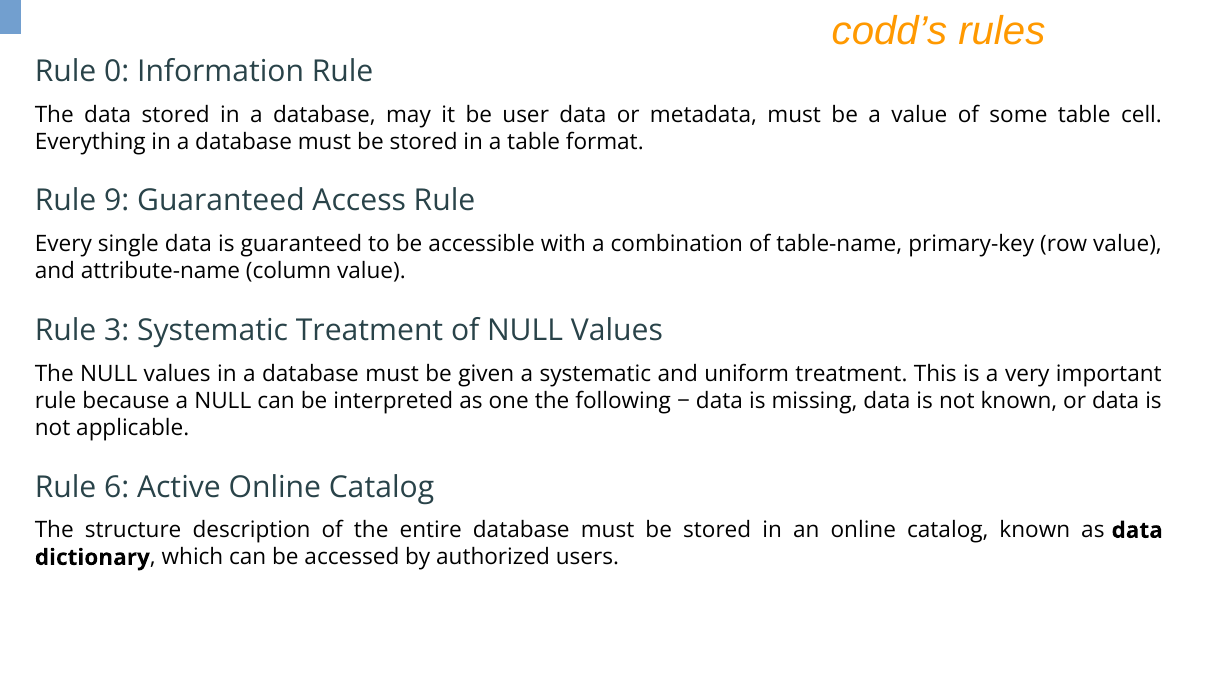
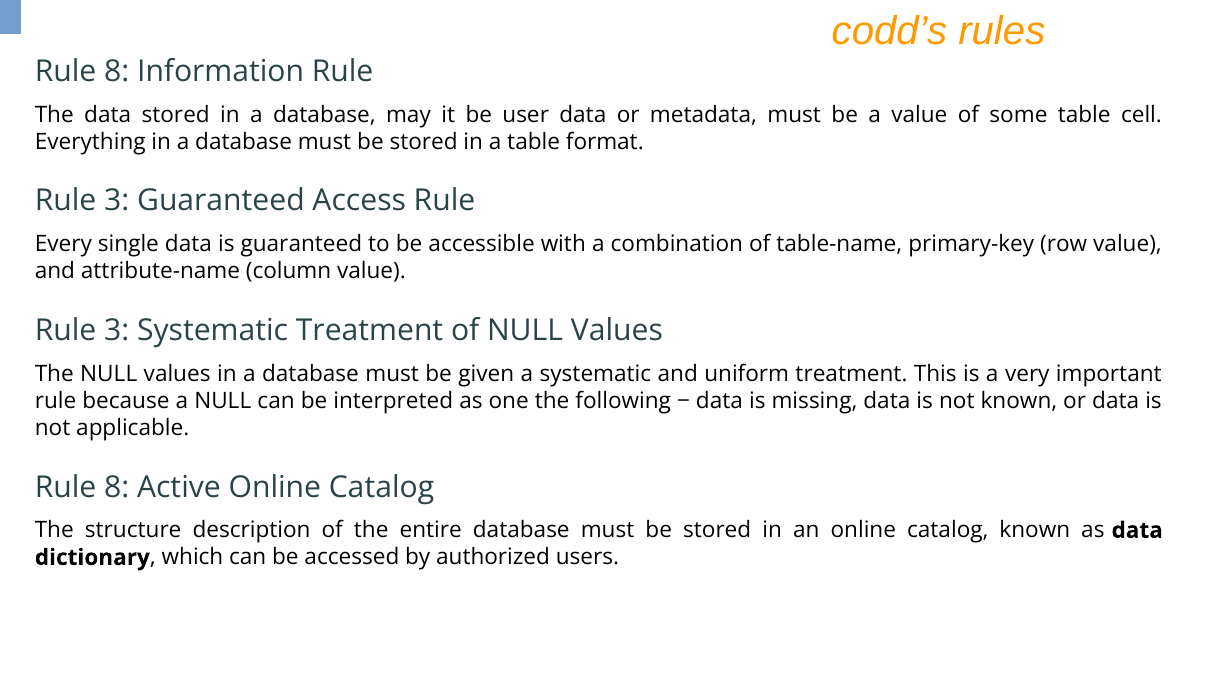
0: 0 -> 8 (117, 71)
9: 9 -> 3 (117, 201)
6: 6 -> 8 (117, 487)
